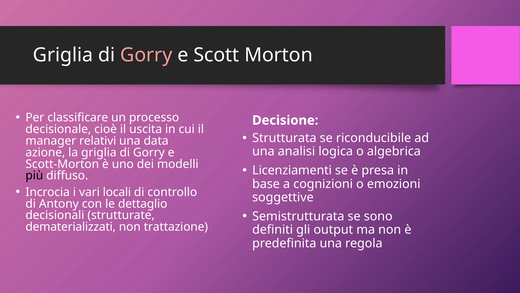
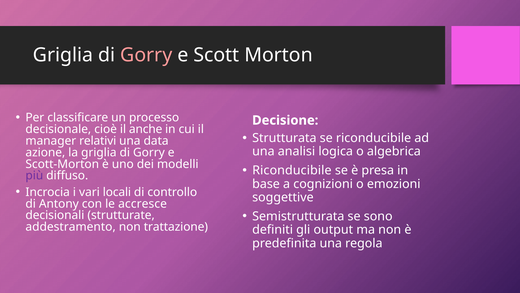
uscita: uscita -> anche (146, 129)
Licenziamenti: Licenziamenti -> Riconducibile (292, 170)
più colour: black -> purple (34, 175)
dettaglio: dettaglio -> accresce (143, 203)
dematerializzati: dematerializzati -> addestramento (71, 227)
